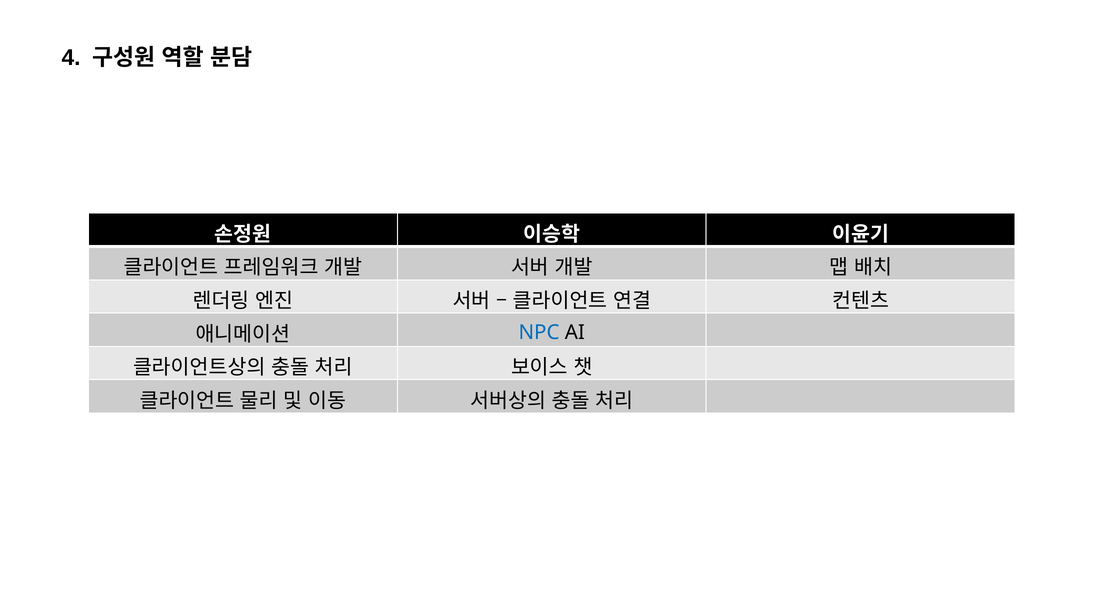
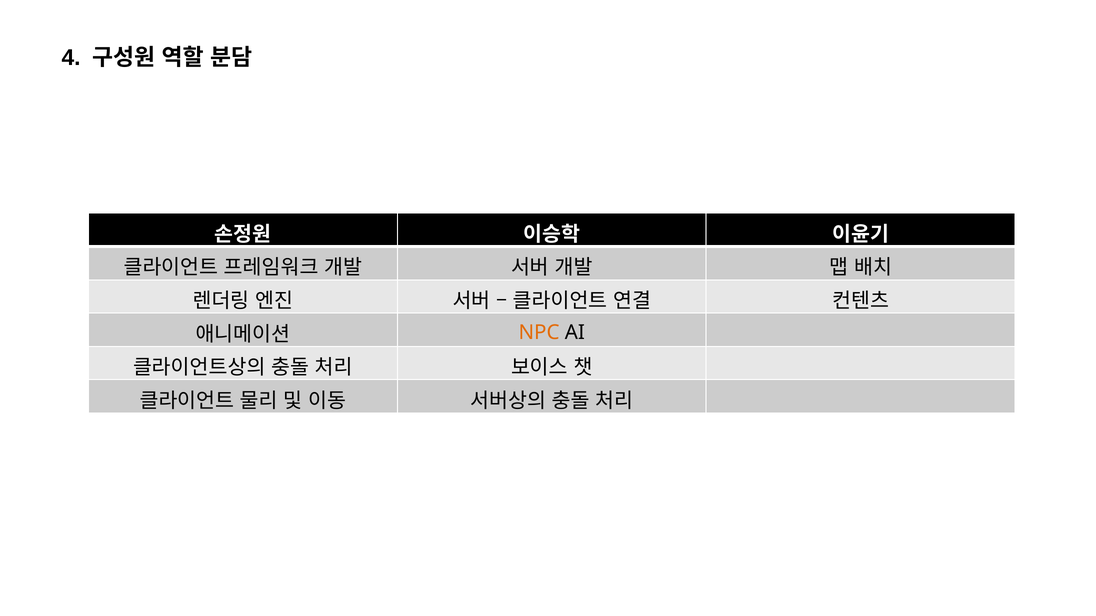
NPC colour: blue -> orange (539, 333)
